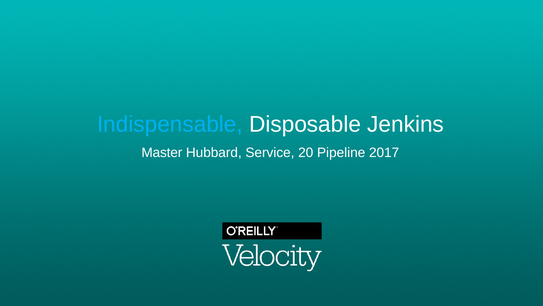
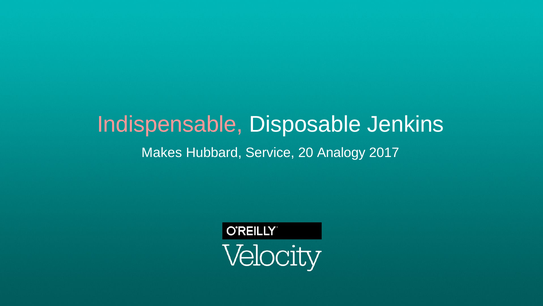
Indispensable colour: light blue -> pink (170, 124)
Master: Master -> Makes (162, 152)
Pipeline: Pipeline -> Analogy (341, 152)
